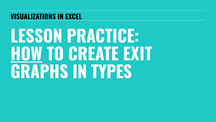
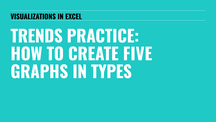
LESSON: LESSON -> TRENDS (37, 37)
HOW underline: present -> none (26, 54)
EXIT: EXIT -> FIVE (138, 54)
